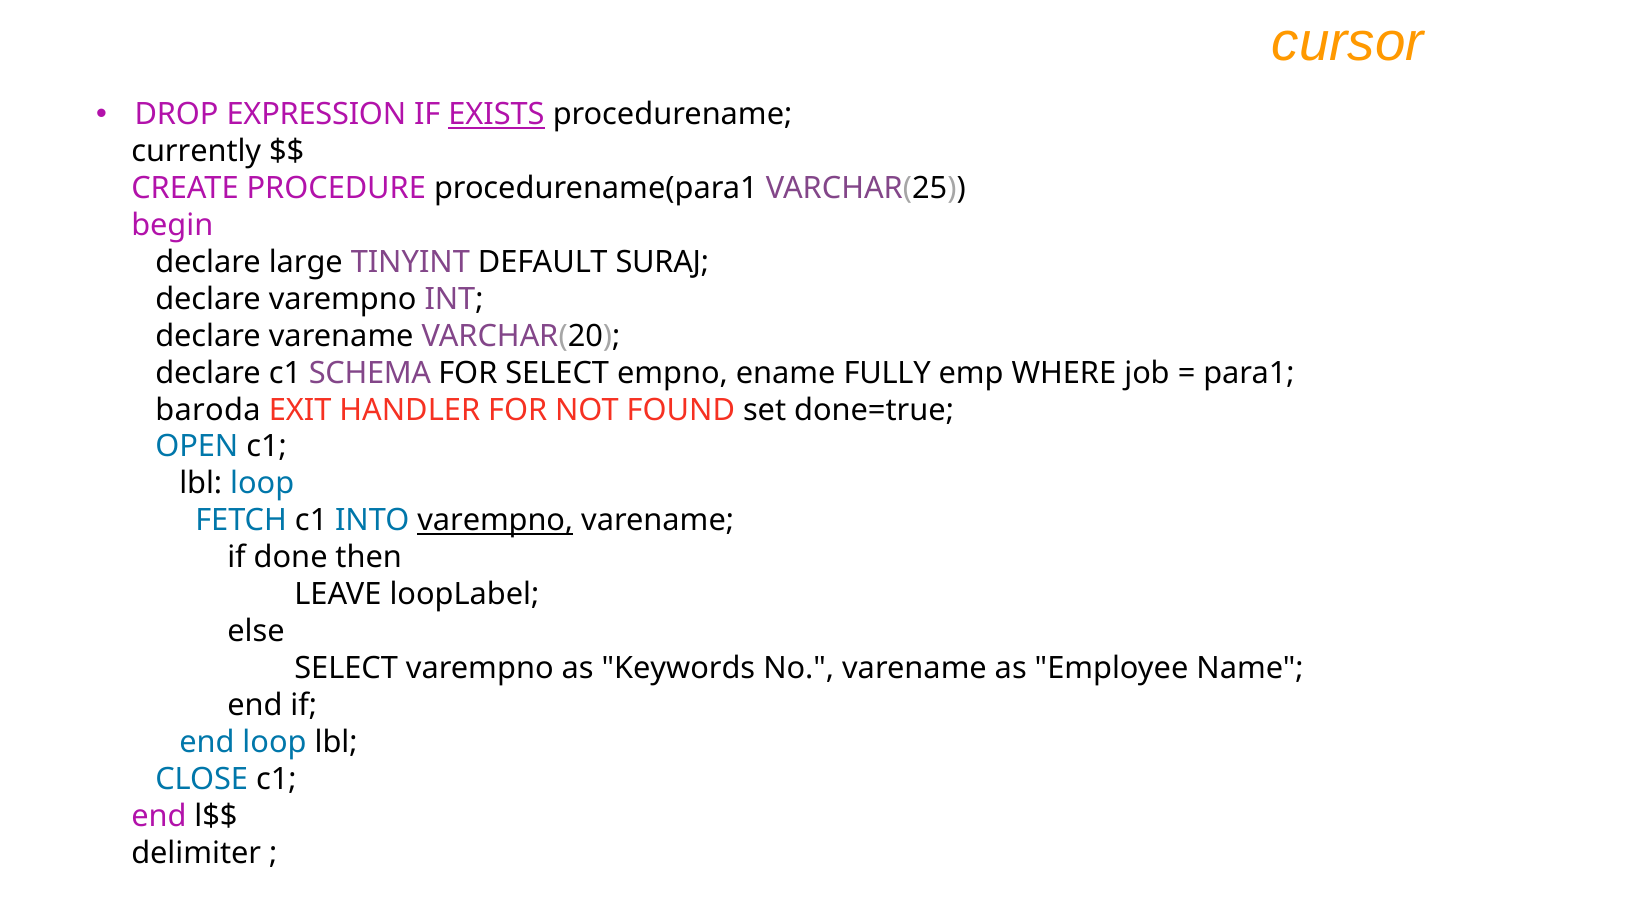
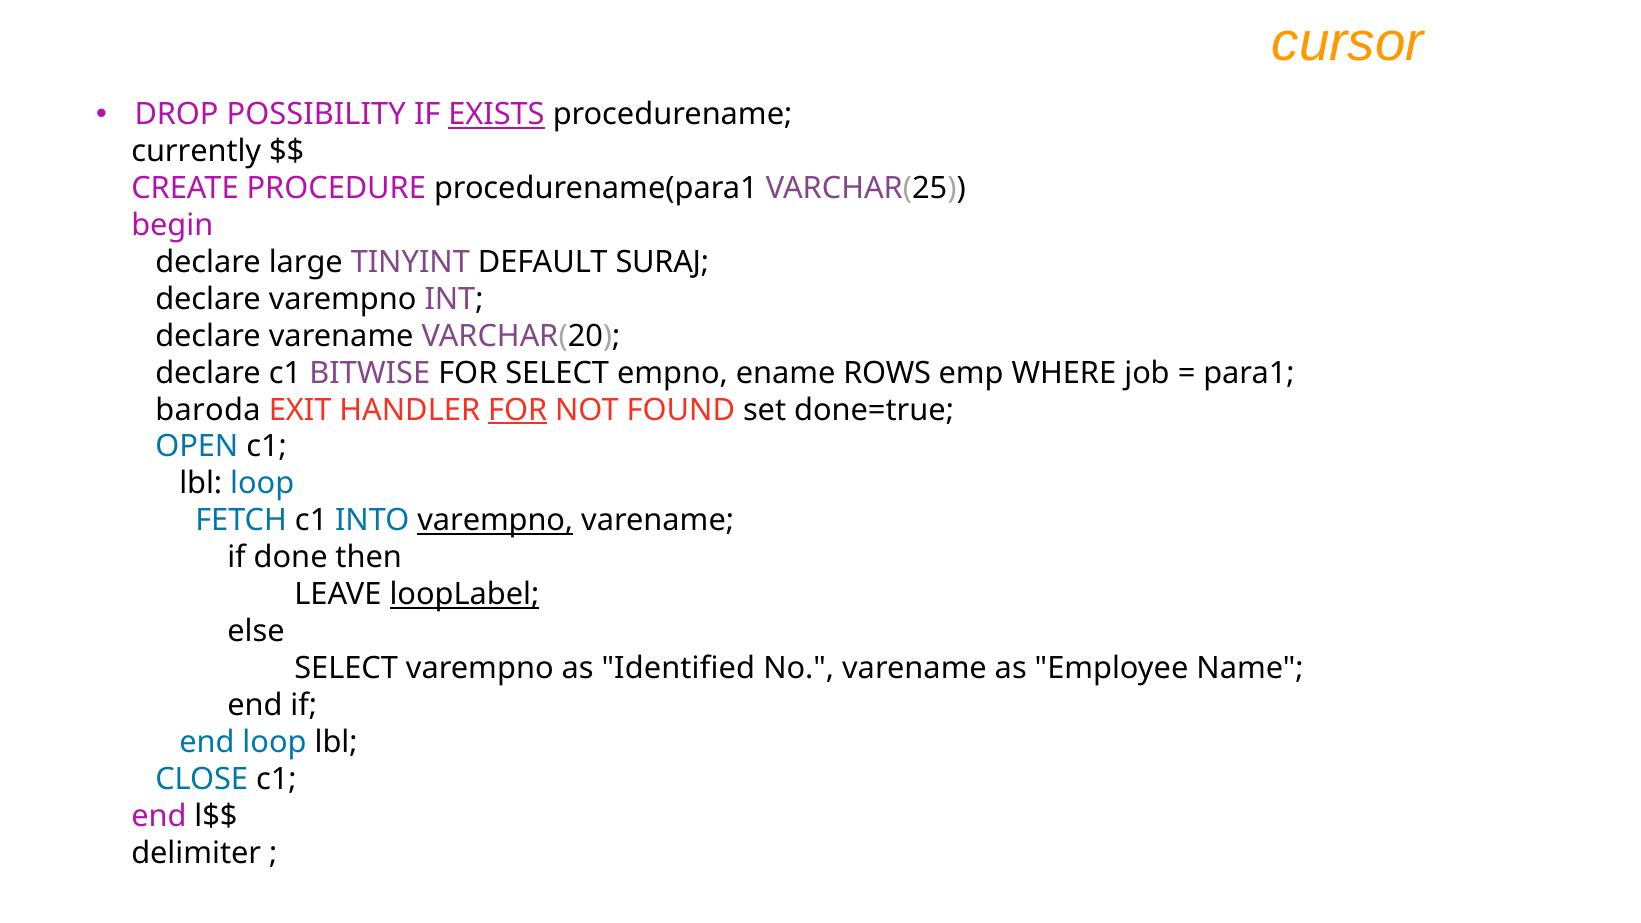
EXPRESSION: EXPRESSION -> POSSIBILITY (316, 115)
SCHEMA: SCHEMA -> BITWISE (370, 373)
FULLY: FULLY -> ROWS (887, 373)
FOR underline: none -> present (518, 410)
loopLabel underline: none -> present (464, 595)
Keywords: Keywords -> Identified (678, 668)
